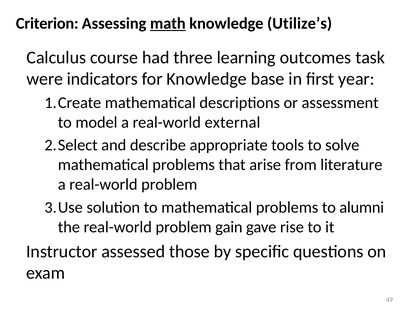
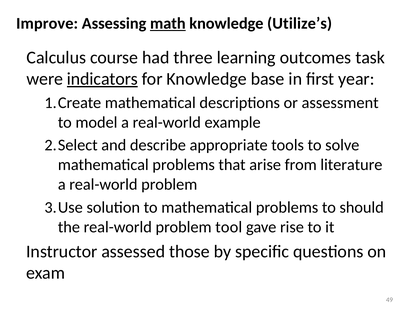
Criterion: Criterion -> Improve (47, 23)
indicators underline: none -> present (102, 79)
external: external -> example (233, 122)
alumni: alumni -> should (362, 207)
gain: gain -> tool (229, 227)
